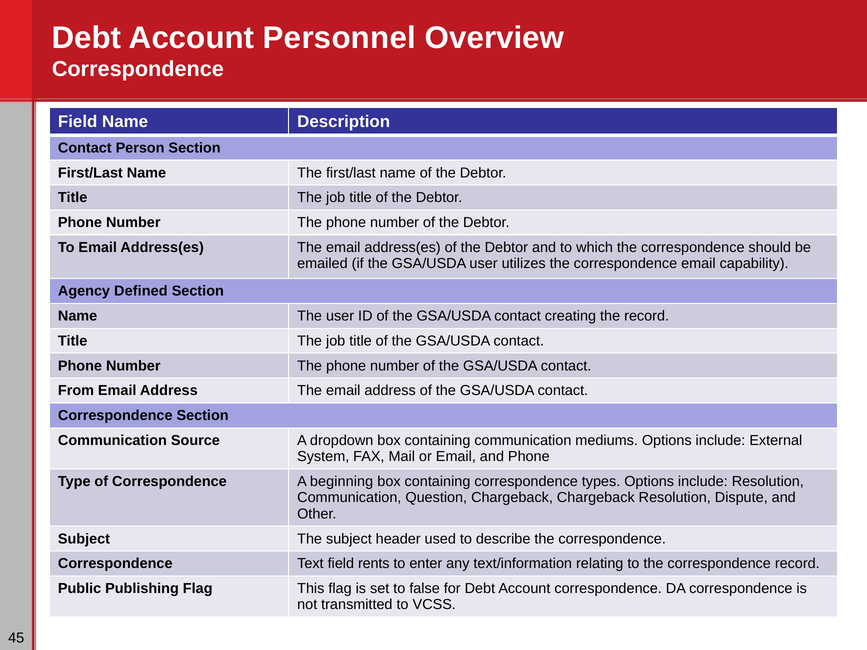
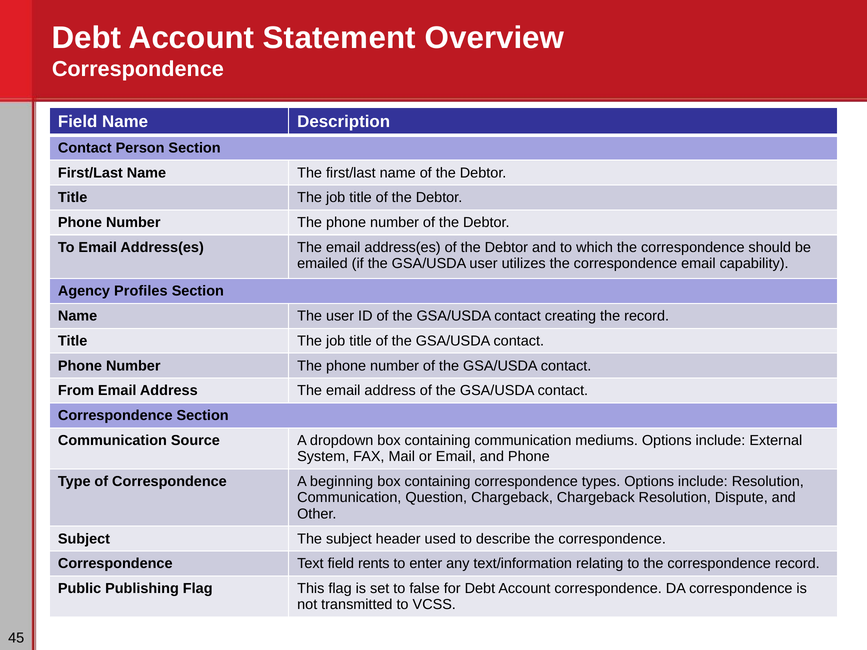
Personnel: Personnel -> Statement (339, 38)
Defined: Defined -> Profiles (141, 291)
